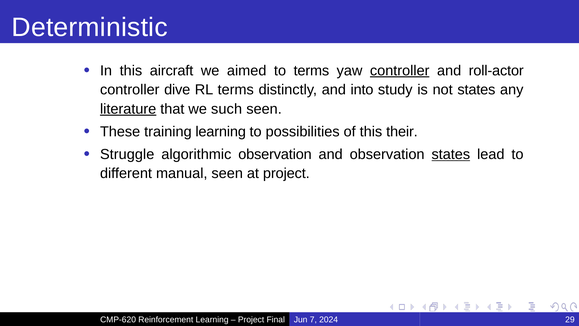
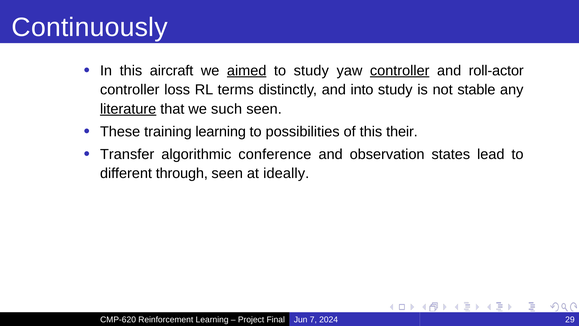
Deterministic: Deterministic -> Continuously (90, 27)
aimed underline: none -> present (247, 71)
to terms: terms -> study (311, 71)
dive: dive -> loss (177, 90)
not states: states -> stable (476, 90)
Struggle: Struggle -> Transfer (127, 154)
algorithmic observation: observation -> conference (275, 154)
states underline: present -> none (451, 154)
manual: manual -> through (182, 173)
at project: project -> ideally (286, 173)
